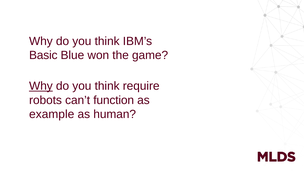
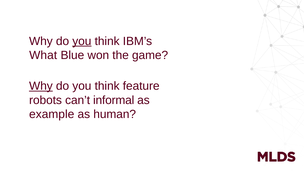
you underline: none -> present (82, 41)
Basic: Basic -> What (43, 55)
require: require -> feature (141, 86)
function: function -> informal (114, 100)
